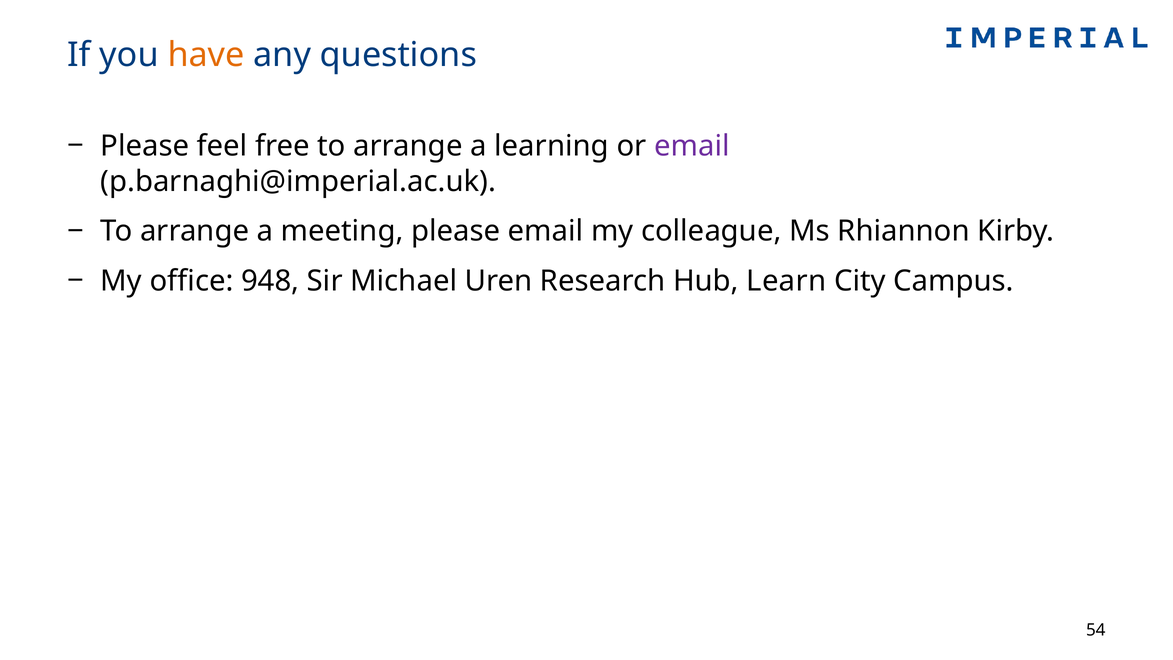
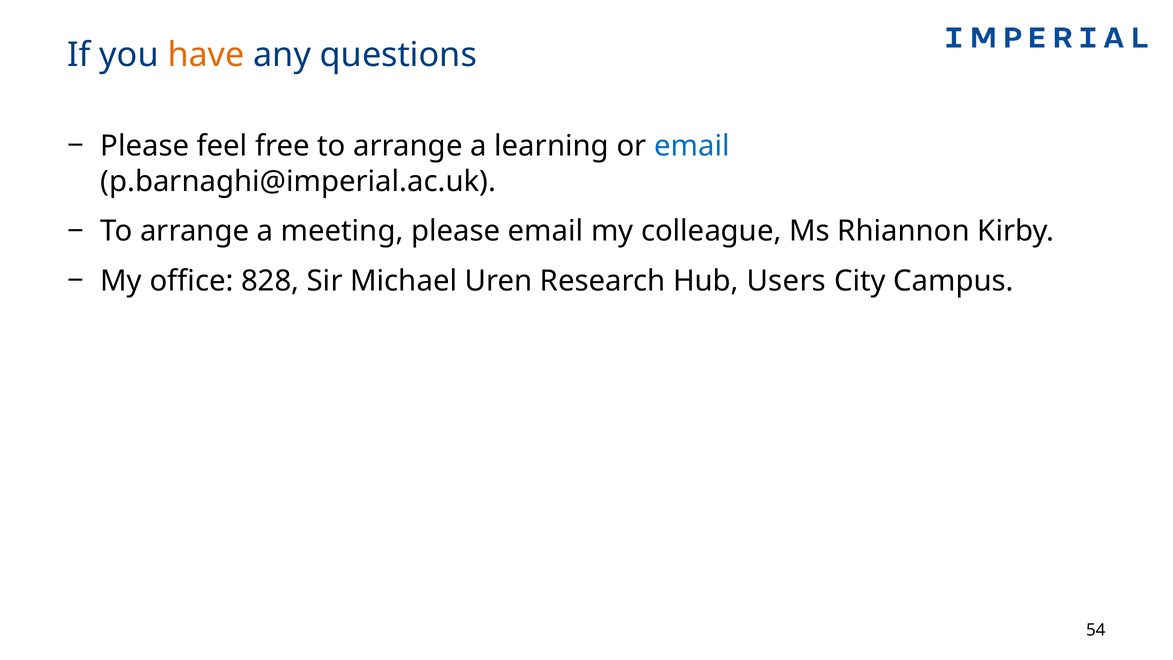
email colour: purple -> blue (692, 146)
948: 948 -> 828 (270, 281)
Learn: Learn -> Users (786, 281)
